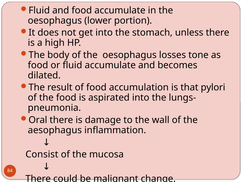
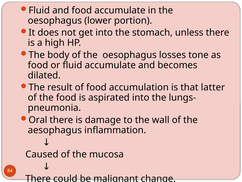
pylori: pylori -> latter (213, 87)
Consist: Consist -> Caused (42, 154)
